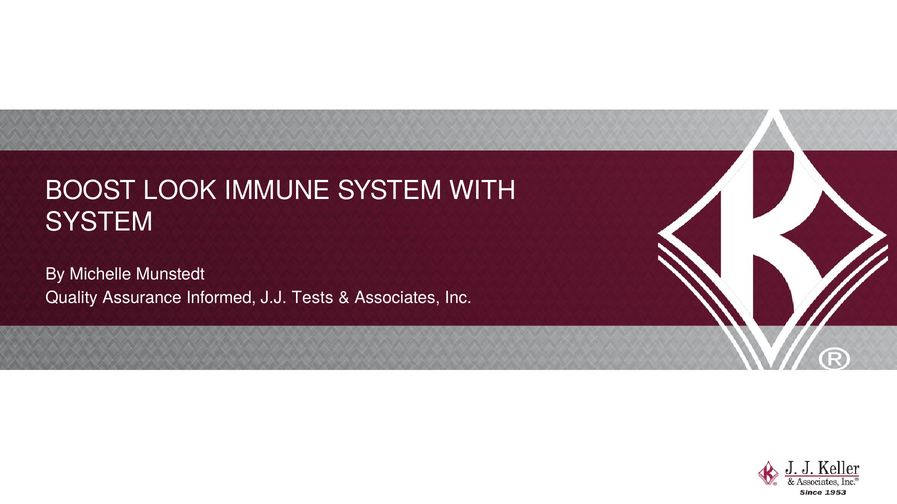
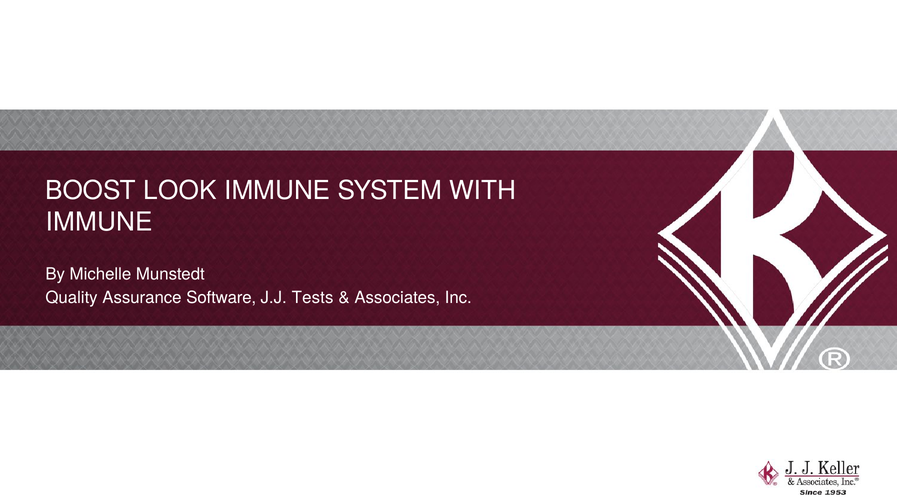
SYSTEM: SYSTEM -> IMMUNE (99, 222)
Informed: Informed -> Software (221, 298)
